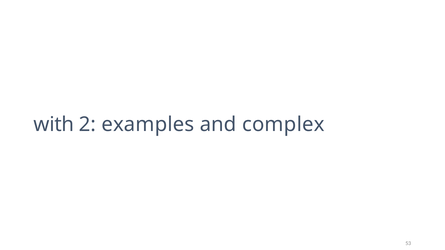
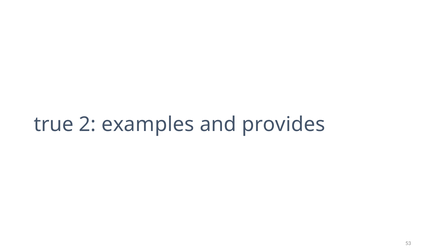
with: with -> true (54, 125)
complex: complex -> provides (283, 125)
